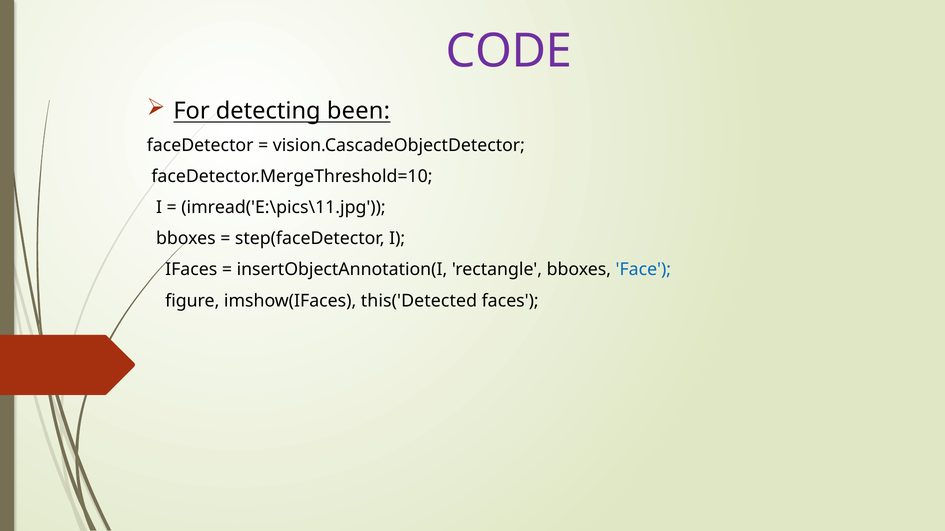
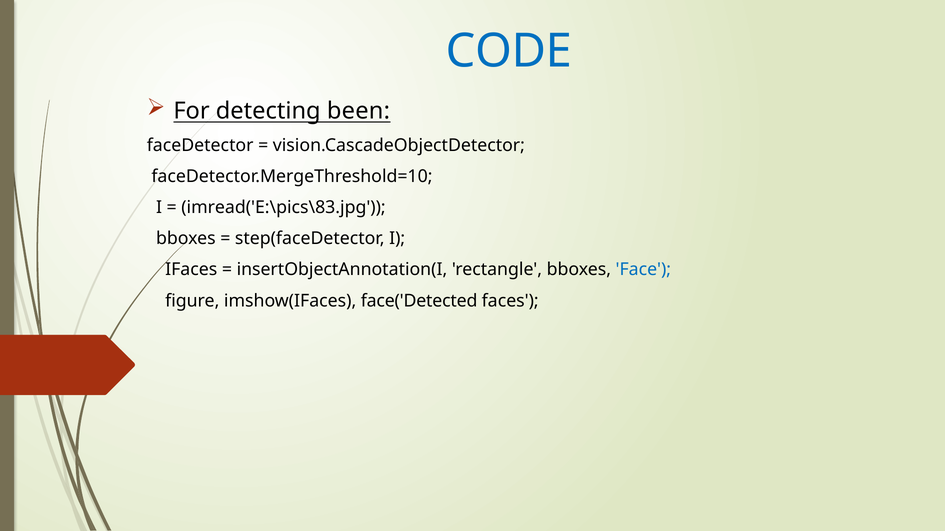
CODE colour: purple -> blue (509, 51)
imread('E:\pics\11.jpg: imread('E:\pics\11.jpg -> imread('E:\pics\83.jpg (284, 208)
this('Detected: this('Detected -> face('Detected (419, 301)
